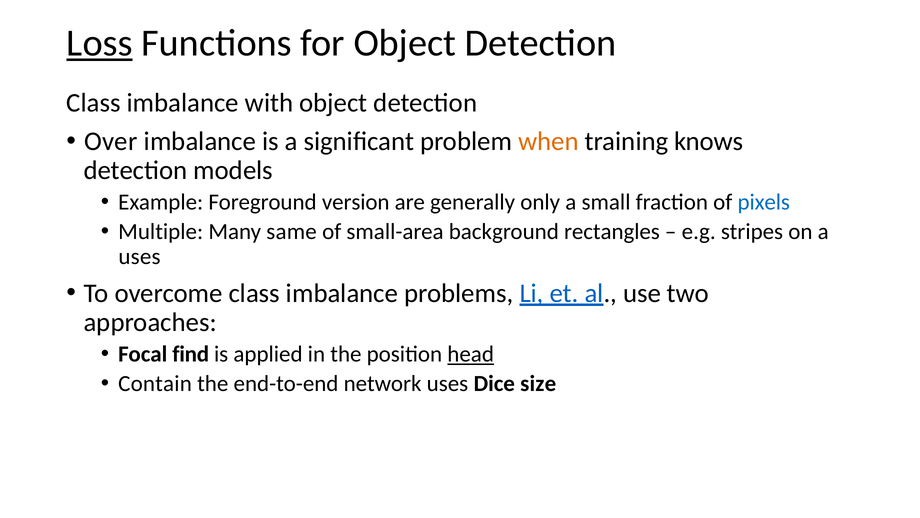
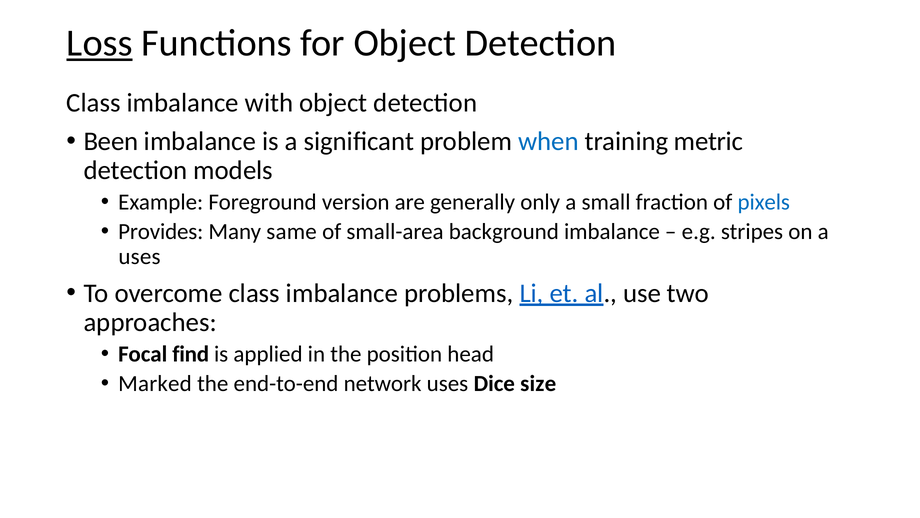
Over: Over -> Been (111, 141)
when colour: orange -> blue (548, 141)
knows: knows -> metric (709, 141)
Multiple: Multiple -> Provides (161, 231)
background rectangles: rectangles -> imbalance (612, 231)
head underline: present -> none (471, 354)
Contain: Contain -> Marked (155, 383)
